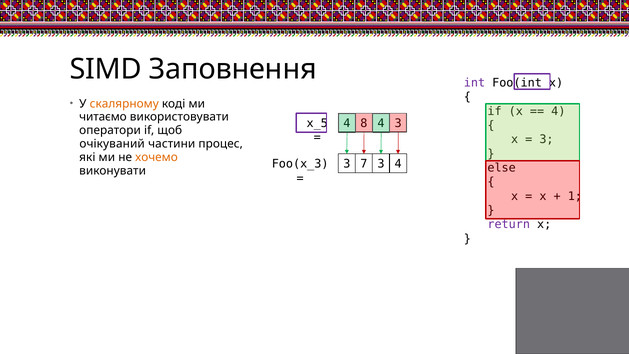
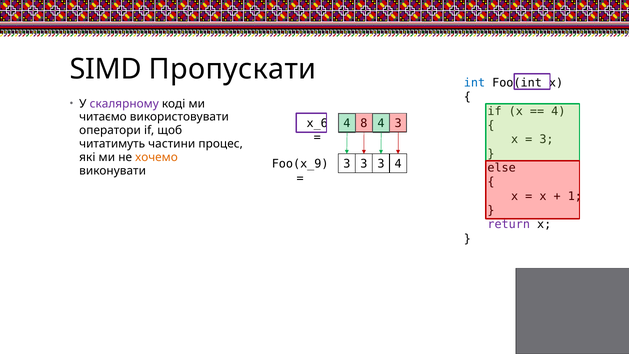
Заповнення: Заповнення -> Пропускати (233, 69)
int colour: purple -> blue (474, 83)
скалярному colour: orange -> purple (124, 104)
x_5: x_5 -> x_6 (317, 123)
очікуваний: очікуваний -> читатимуть (112, 144)
Foo(x_3: Foo(x_3 -> Foo(x_9 (300, 164)
7: 7 -> 3 (364, 164)
